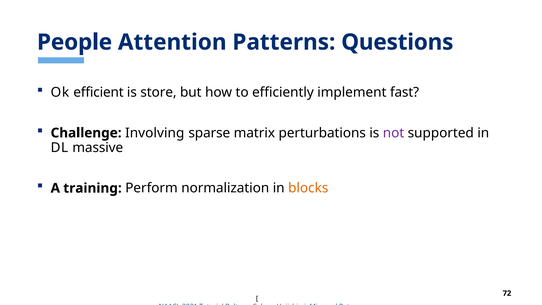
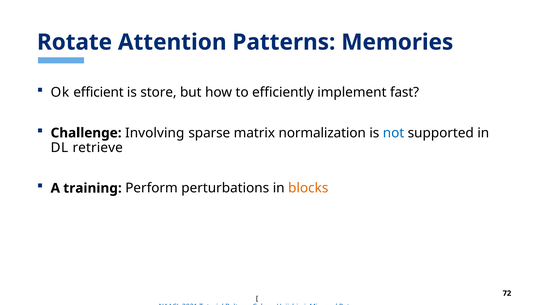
People: People -> Rotate (75, 42)
Questions: Questions -> Memories (397, 42)
perturbations: perturbations -> normalization (322, 133)
not colour: purple -> blue (394, 133)
massive: massive -> retrieve (98, 148)
normalization: normalization -> perturbations (225, 188)
